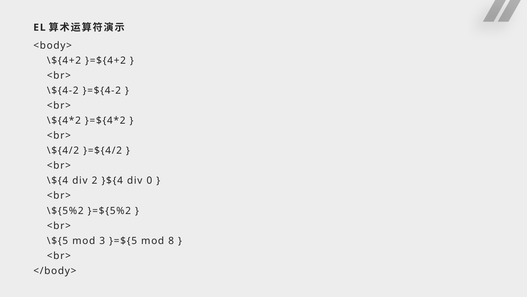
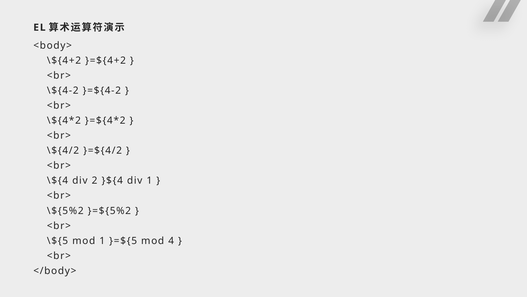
div 0: 0 -> 1 (149, 180)
mod 3: 3 -> 1 (102, 240)
8: 8 -> 4 (171, 240)
